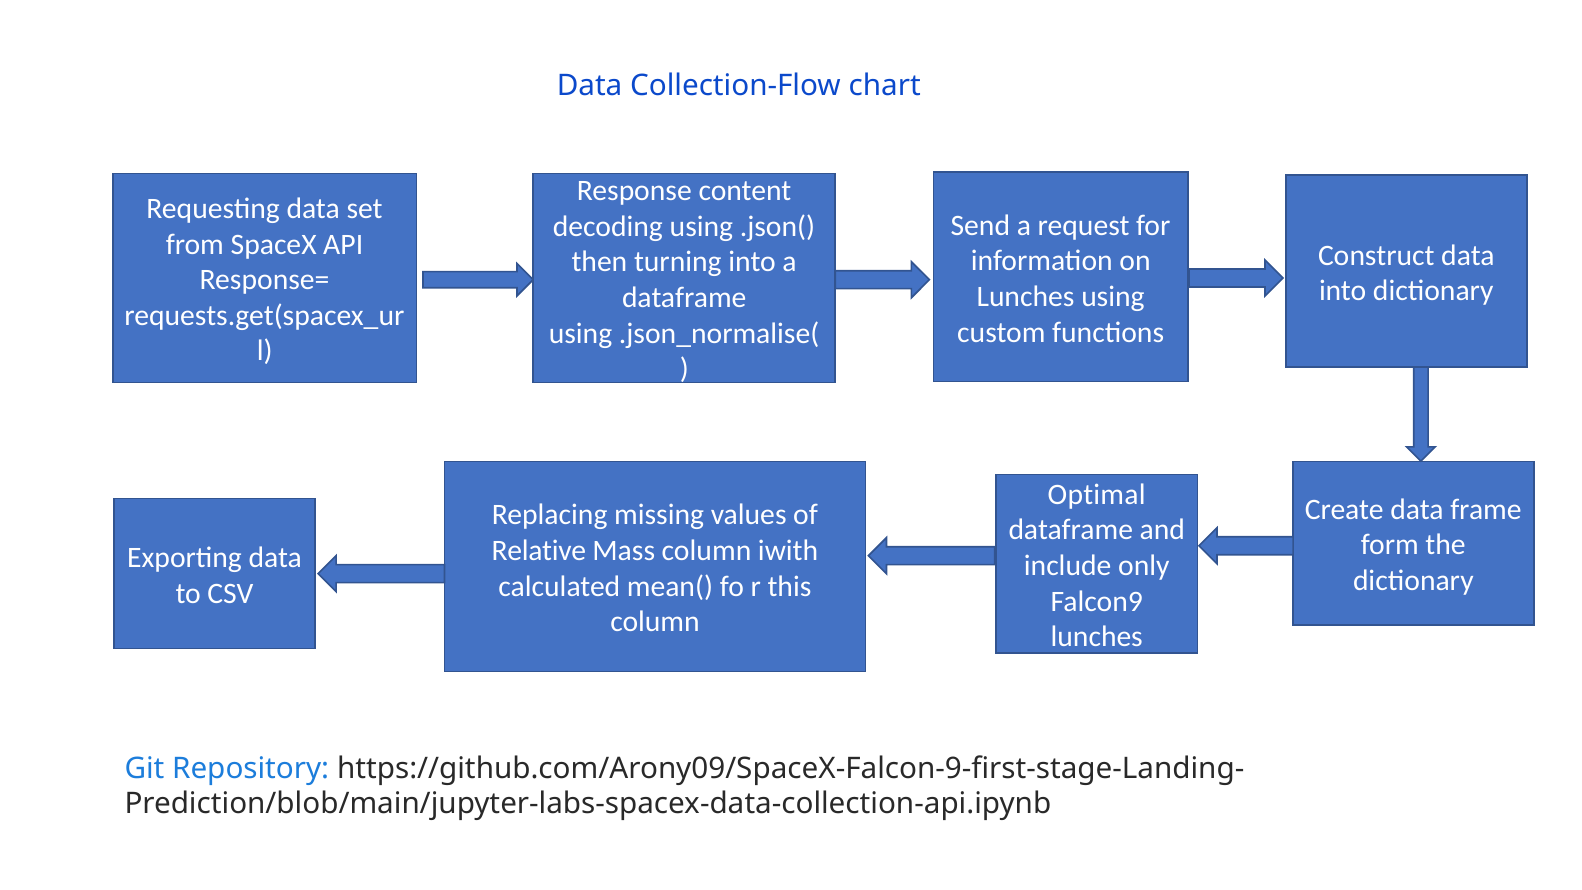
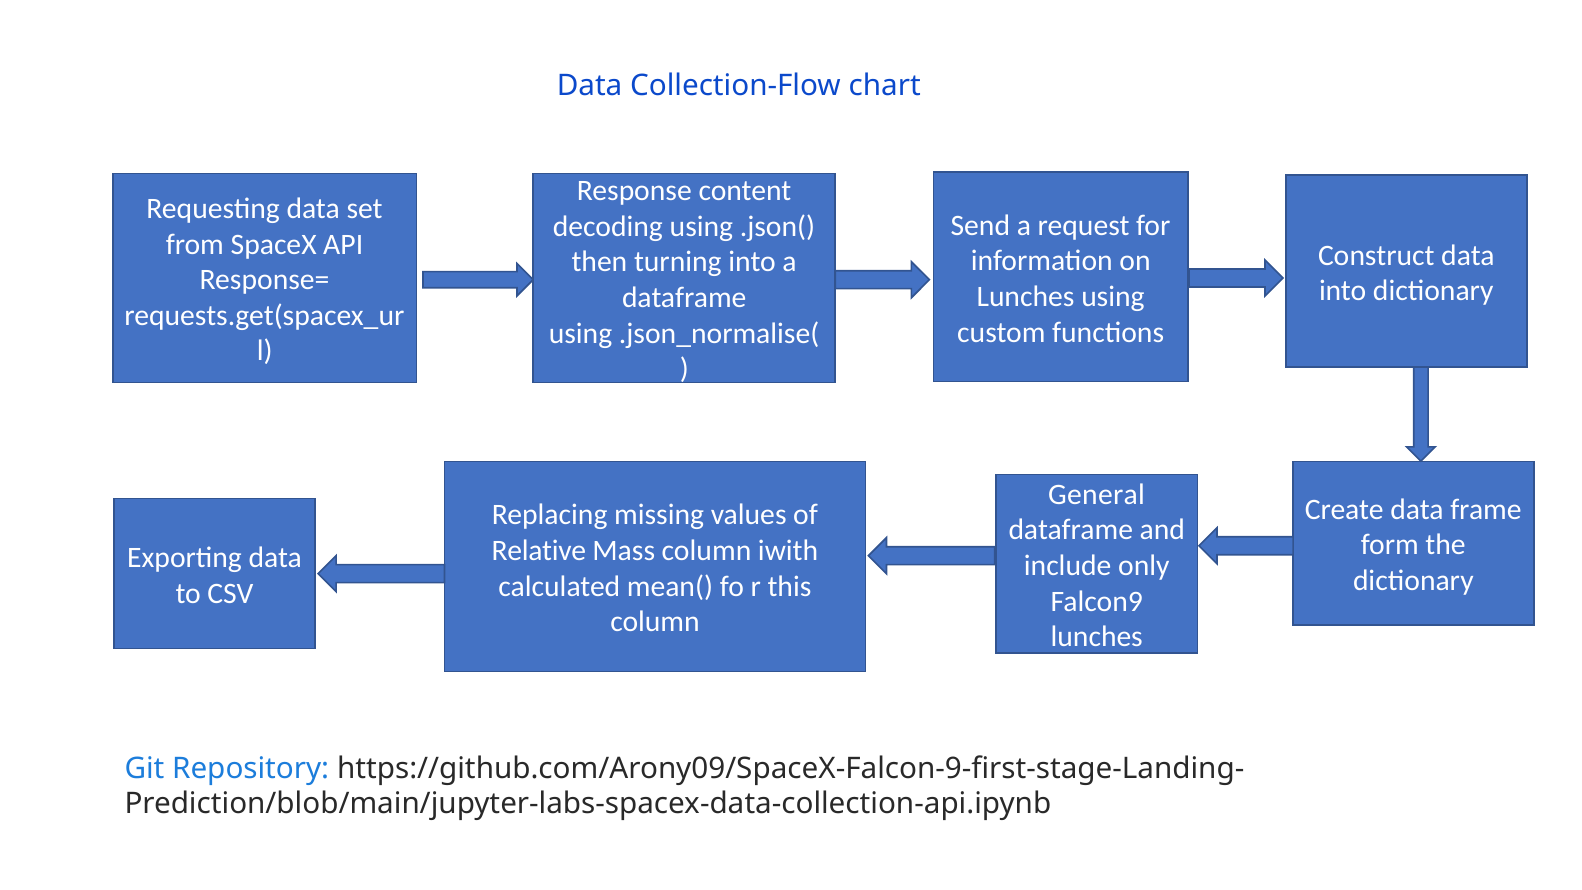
Optimal: Optimal -> General (1097, 495)
